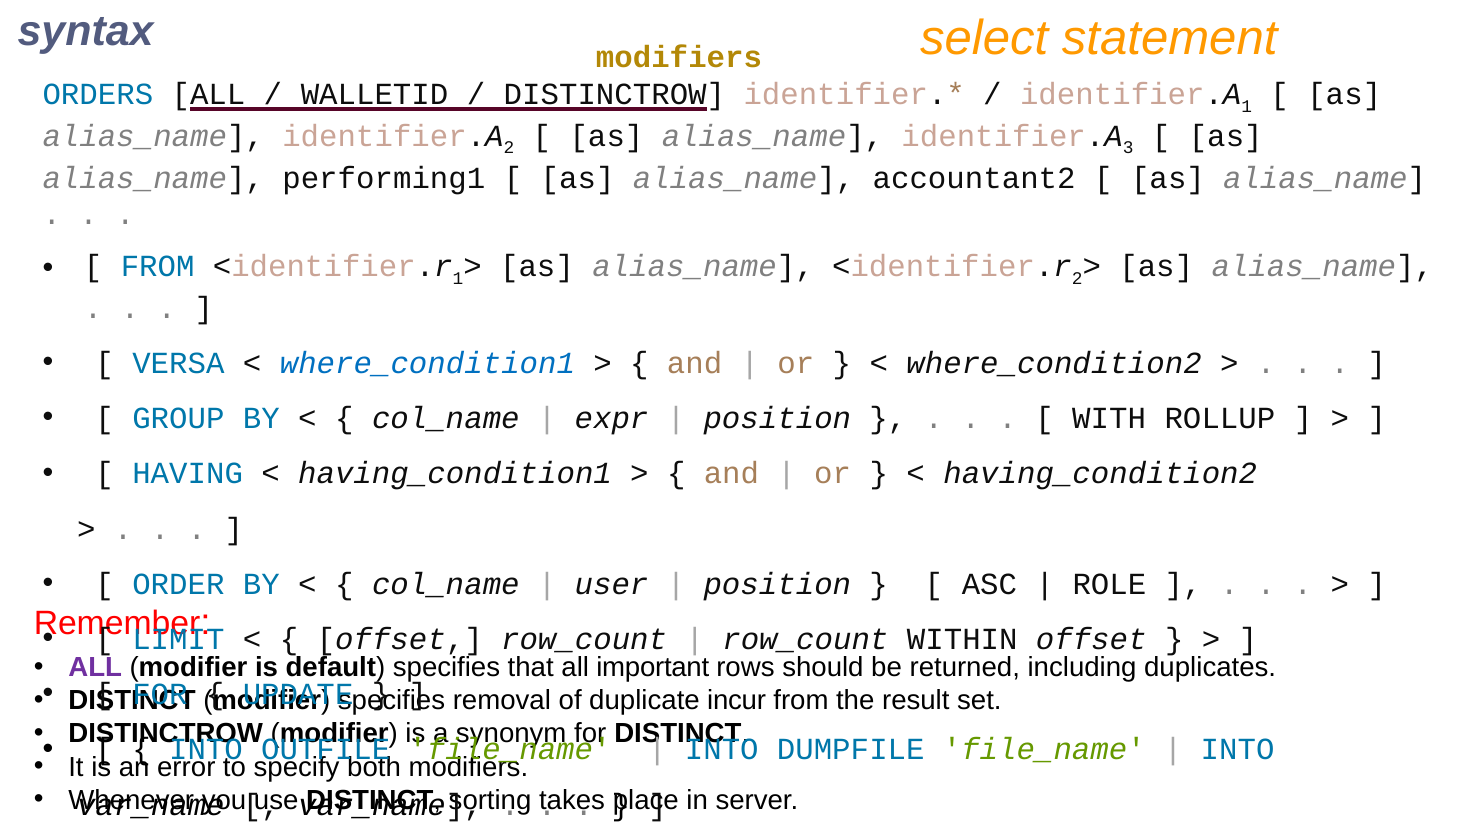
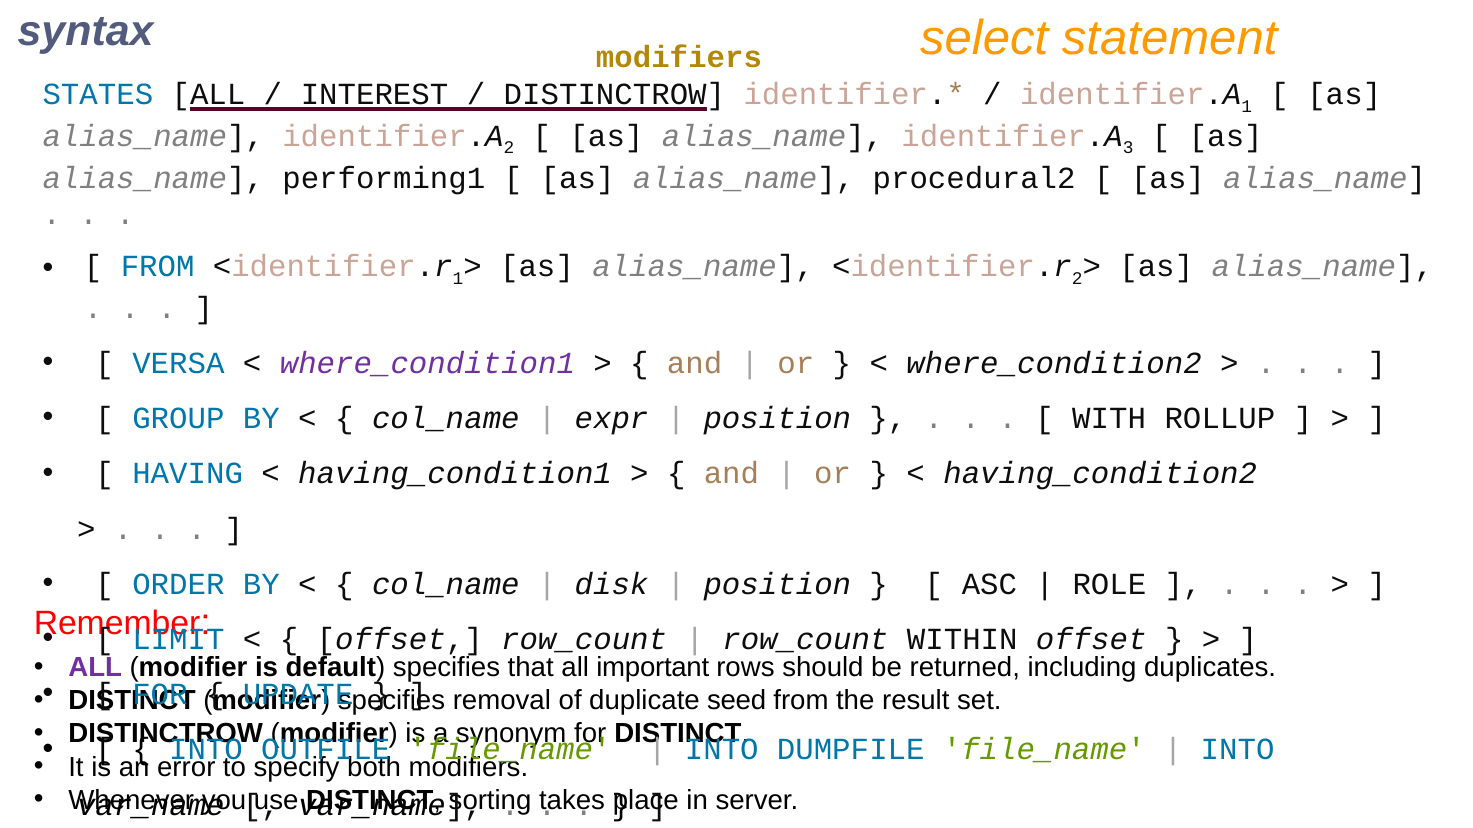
ORDERS: ORDERS -> STATES (98, 94)
WALLETID: WALLETID -> INTEREST (375, 94)
accountant2: accountant2 -> procedural2 (974, 178)
where_condition1 colour: blue -> purple (427, 364)
user: user -> disk (612, 585)
incur: incur -> seed (737, 701)
